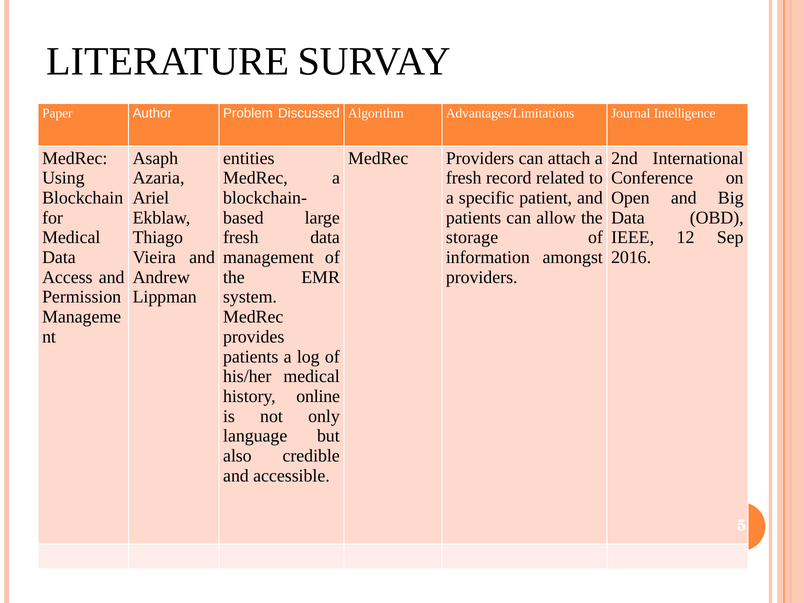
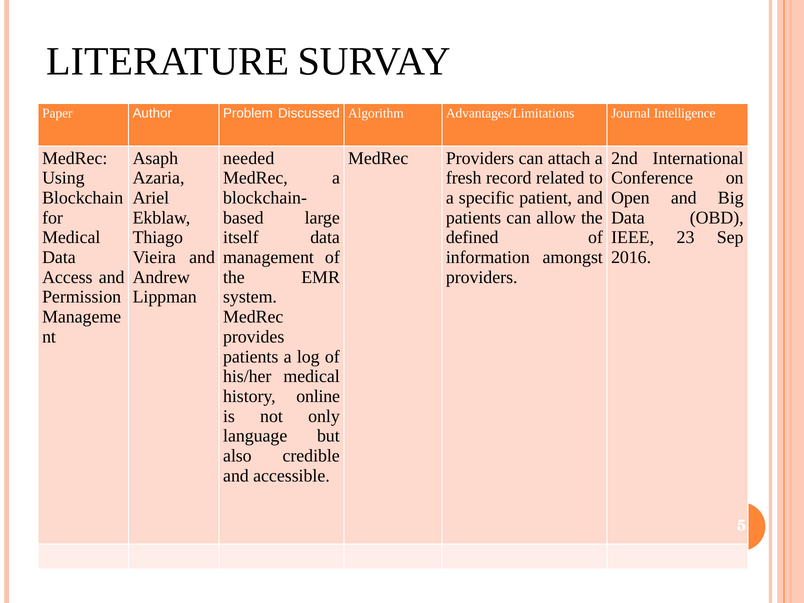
entities: entities -> needed (249, 158)
fresh: fresh -> itself (241, 238)
storage: storage -> defined (472, 238)
12: 12 -> 23 (686, 238)
